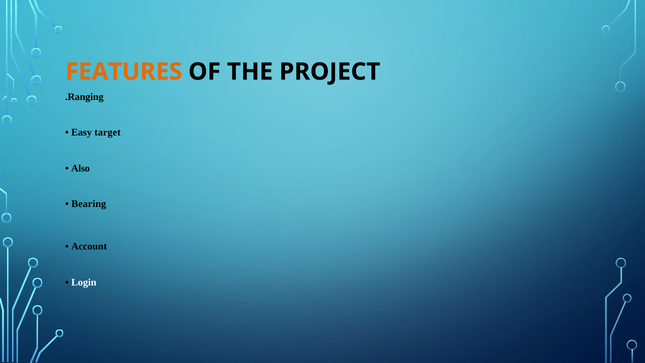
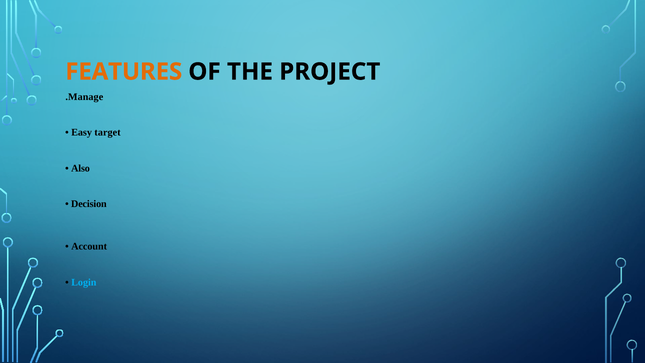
.Ranging: .Ranging -> .Manage (84, 97)
Bearing: Bearing -> Decision (89, 204)
Login colour: white -> light blue (84, 282)
